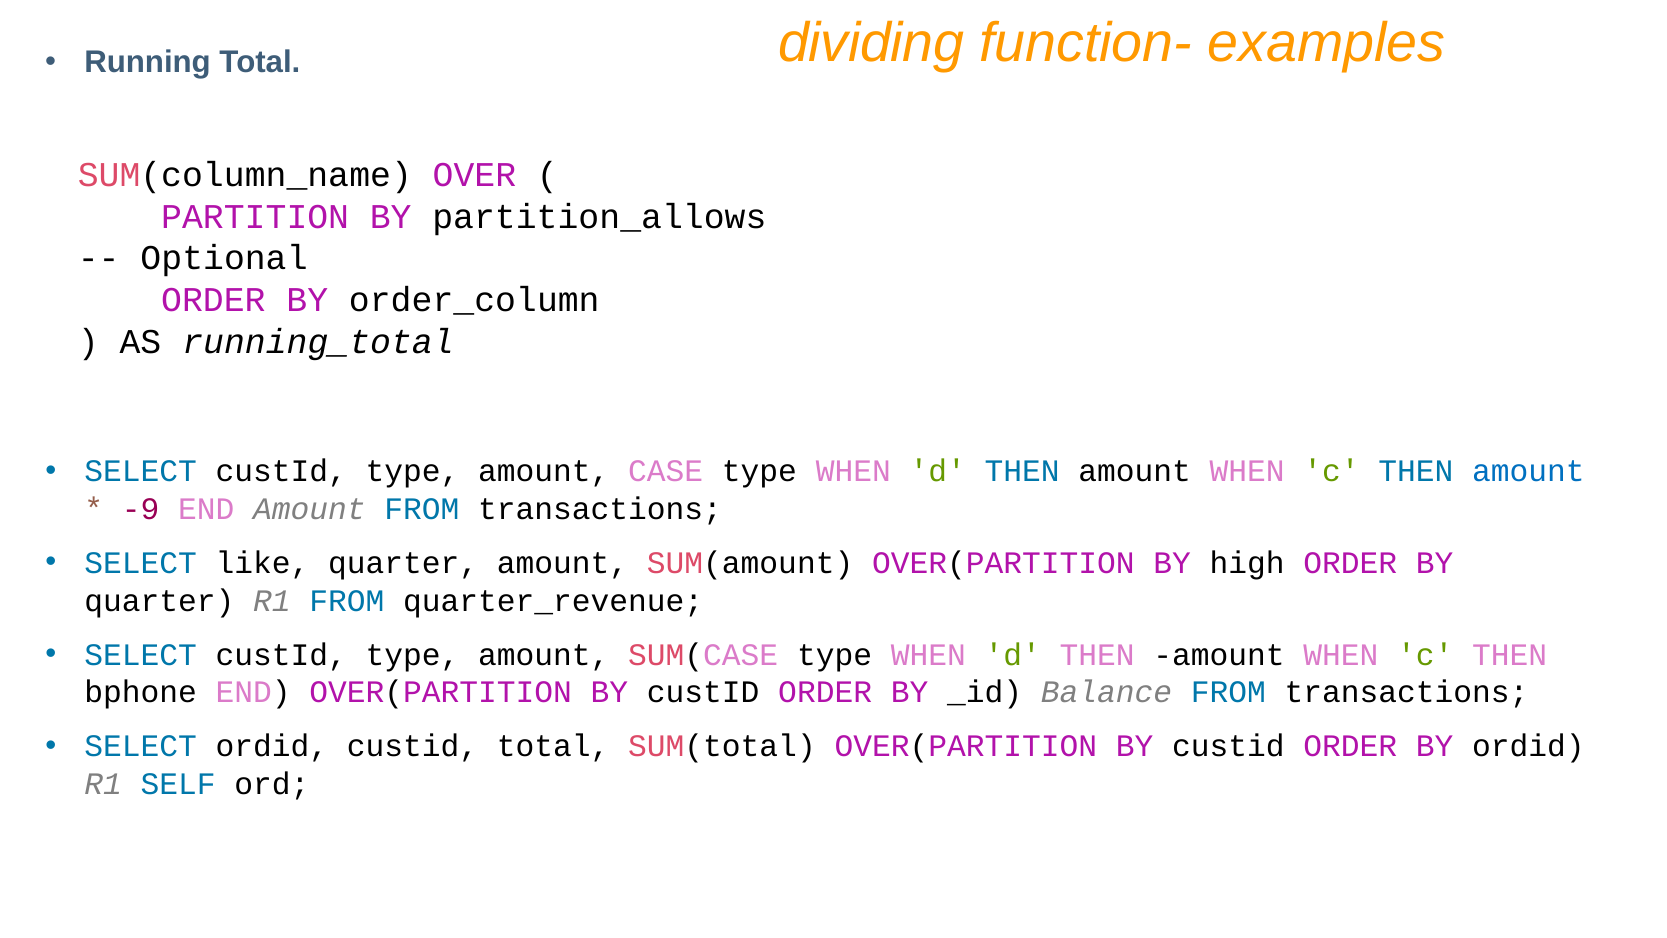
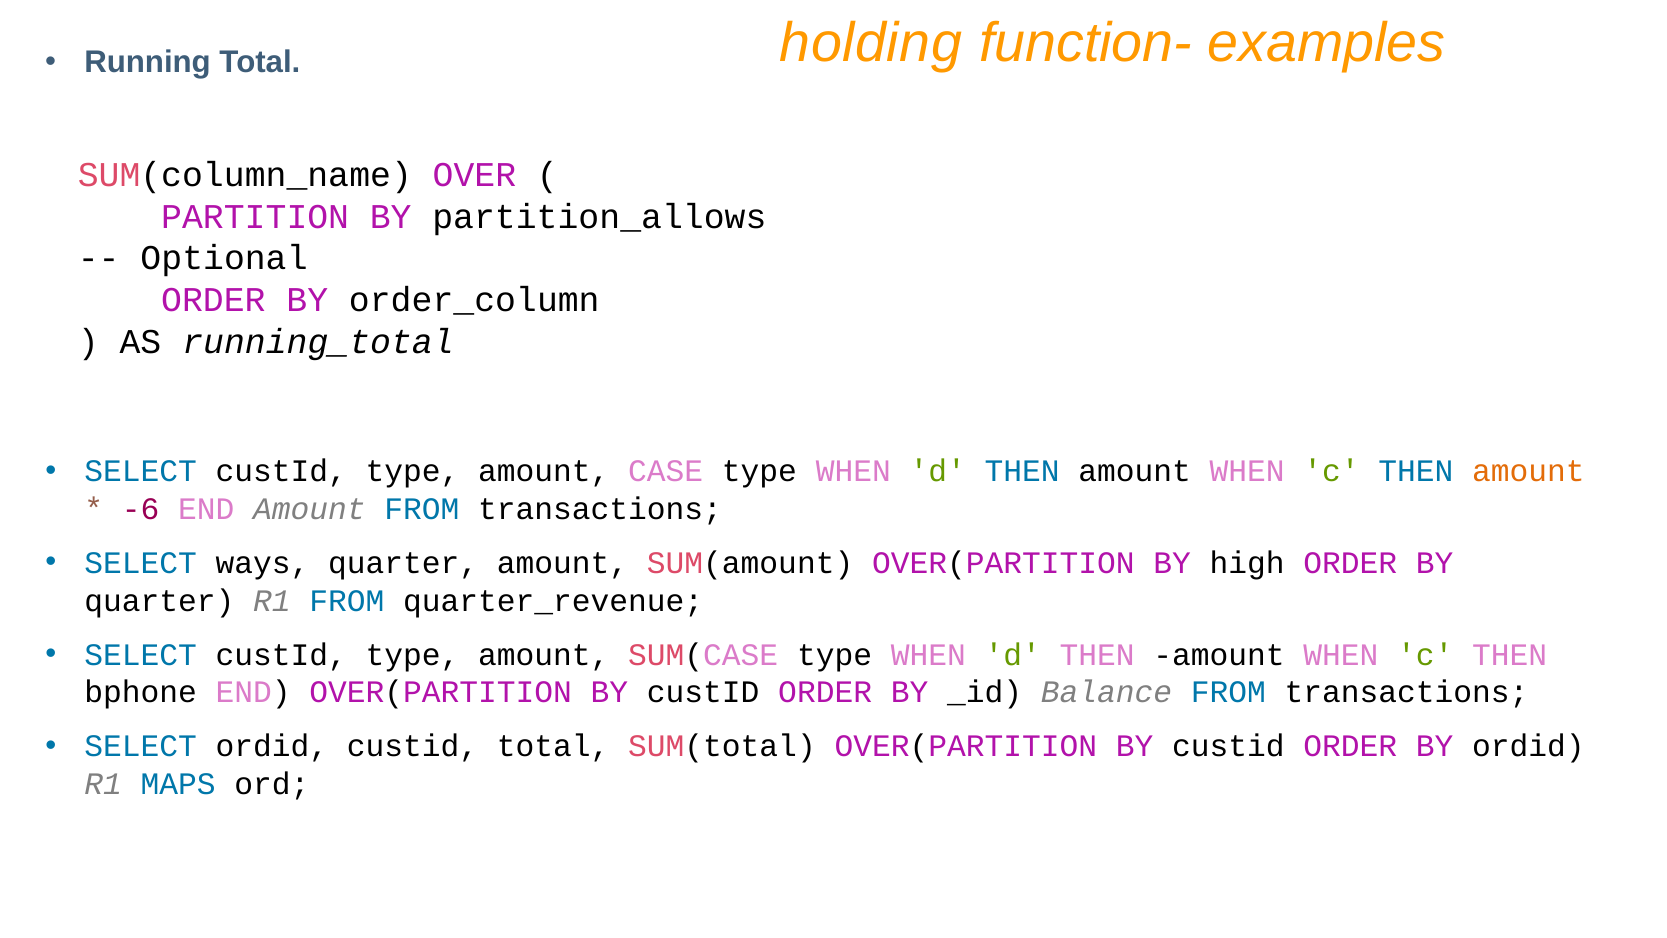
dividing: dividing -> holding (871, 43)
amount colour: blue -> orange (1528, 471)
-9: -9 -> -6 (141, 509)
like: like -> ways (263, 563)
SELF: SELF -> MAPS (178, 784)
